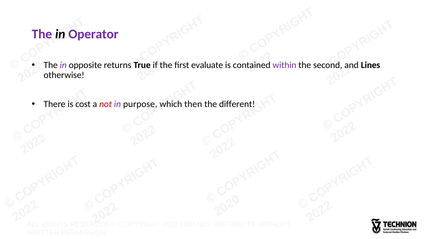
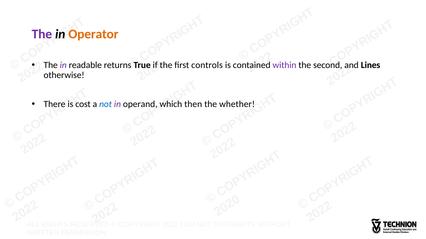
Operator colour: purple -> orange (93, 34)
opposite: opposite -> readable (85, 65)
evaluate: evaluate -> controls (207, 65)
not colour: red -> blue (106, 104)
purpose: purpose -> operand (140, 104)
different: different -> whether (237, 104)
